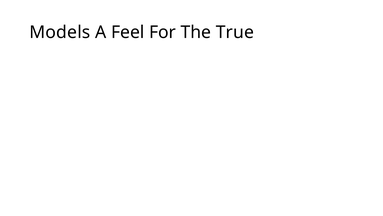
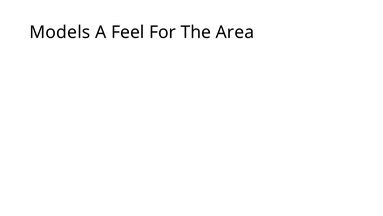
True: True -> Area (235, 32)
